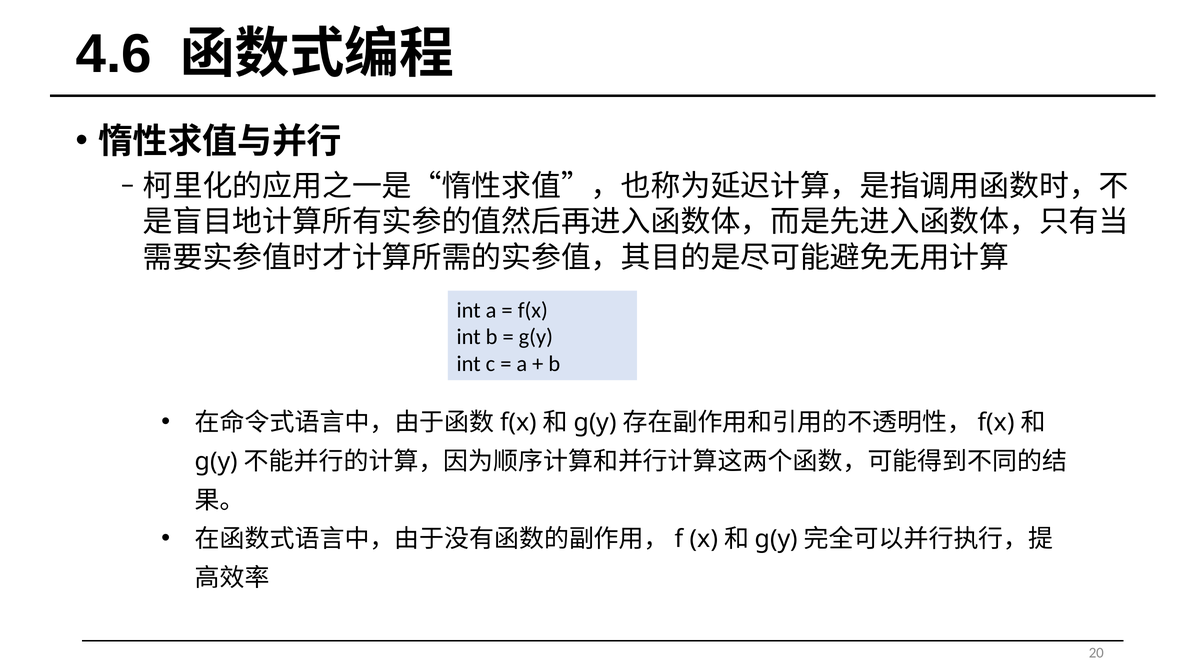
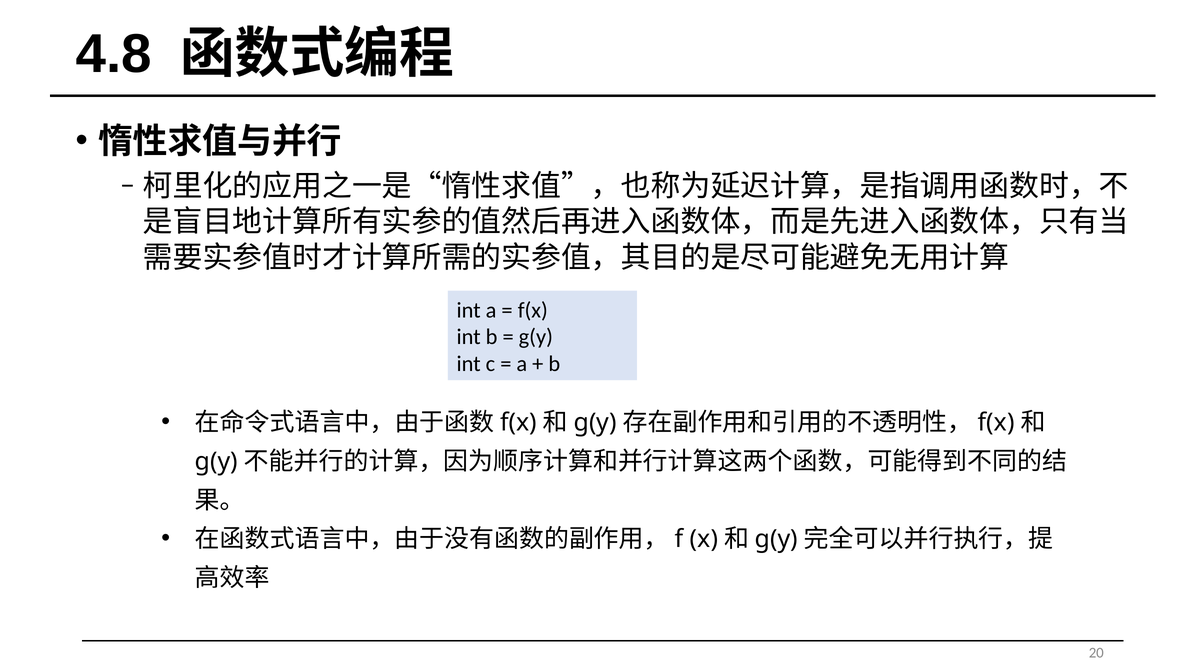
4.6: 4.6 -> 4.8 (114, 54)
